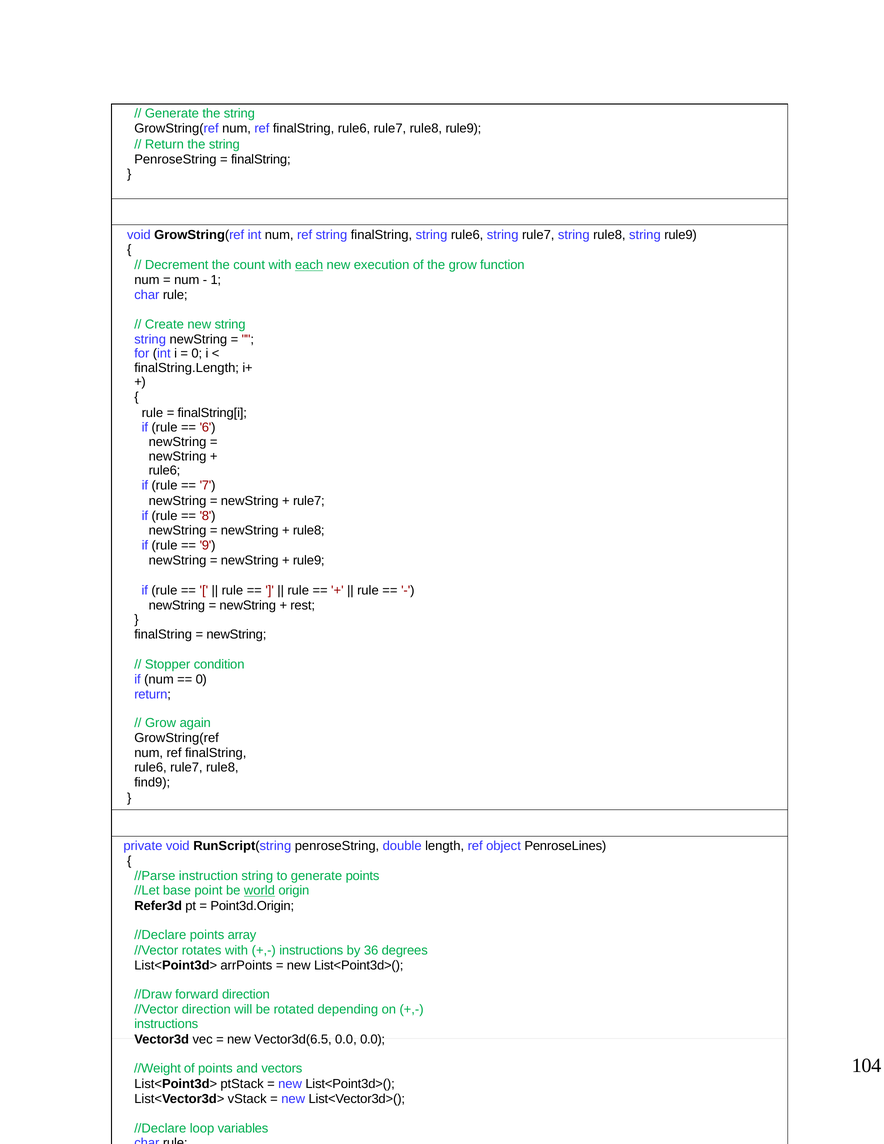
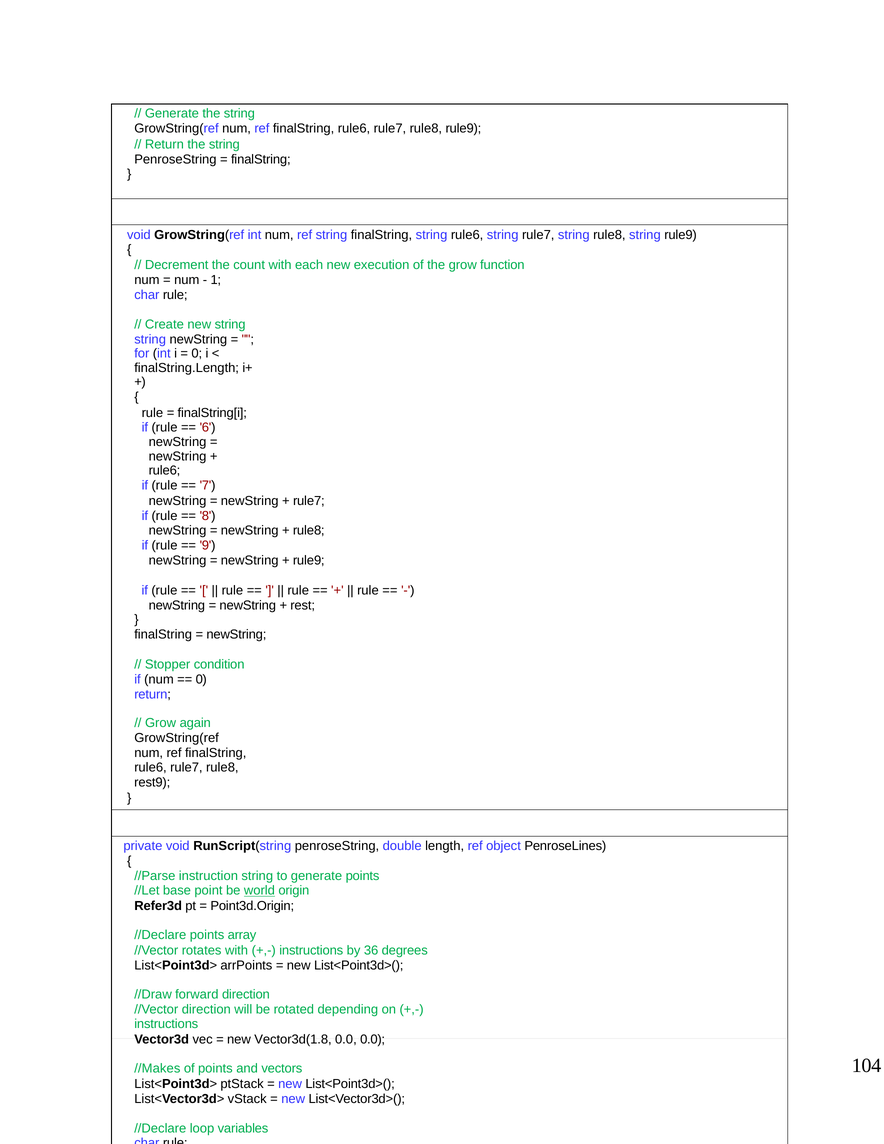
each underline: present -> none (309, 265)
find9: find9 -> rest9 (152, 783)
Vector3d(6.5: Vector3d(6.5 -> Vector3d(1.8 (293, 1039)
//Weight: //Weight -> //Makes (157, 1068)
